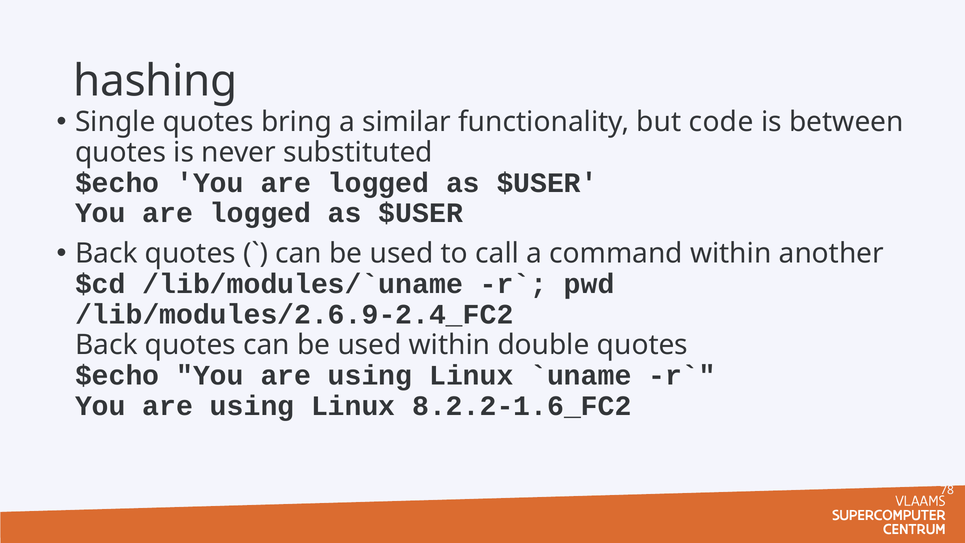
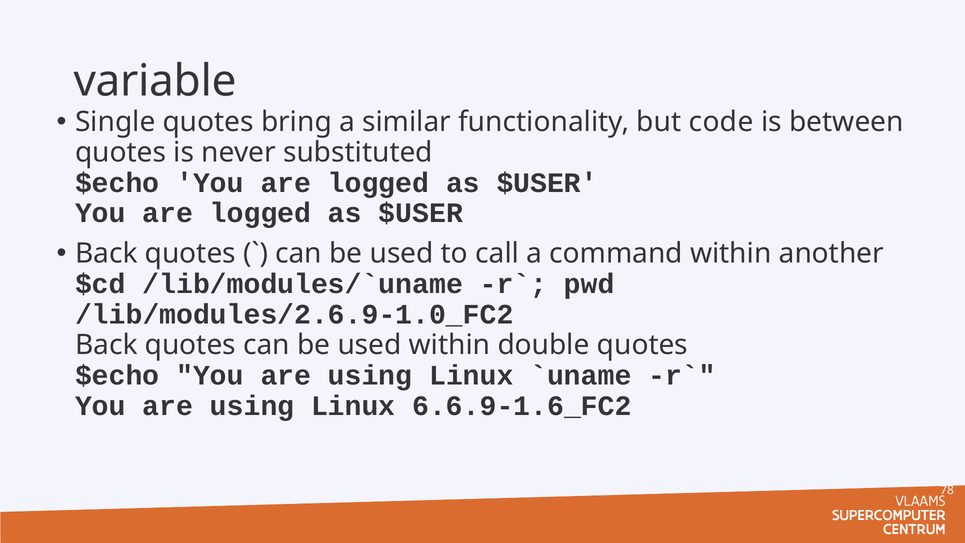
hashing: hashing -> variable (155, 81)
/lib/modules/2.6.9-2.4_FC2: /lib/modules/2.6.9-2.4_FC2 -> /lib/modules/2.6.9-1.0_FC2 (294, 314)
8.2.2-1.6_FC2: 8.2.2-1.6_FC2 -> 6.6.9-1.6_FC2 (522, 406)
